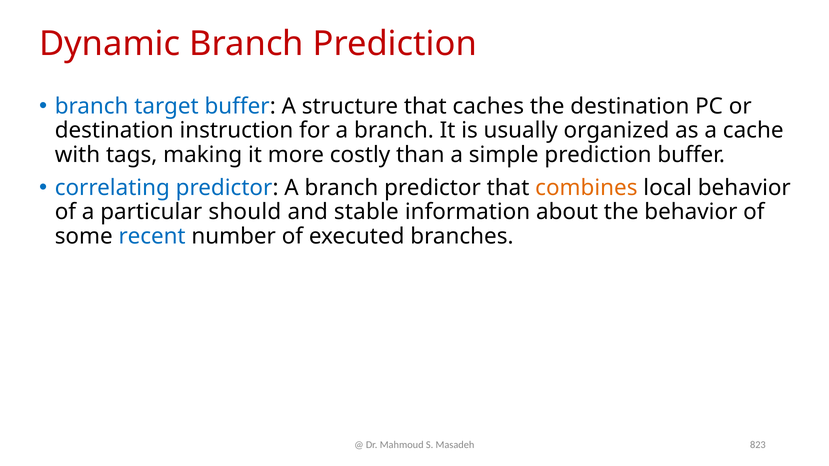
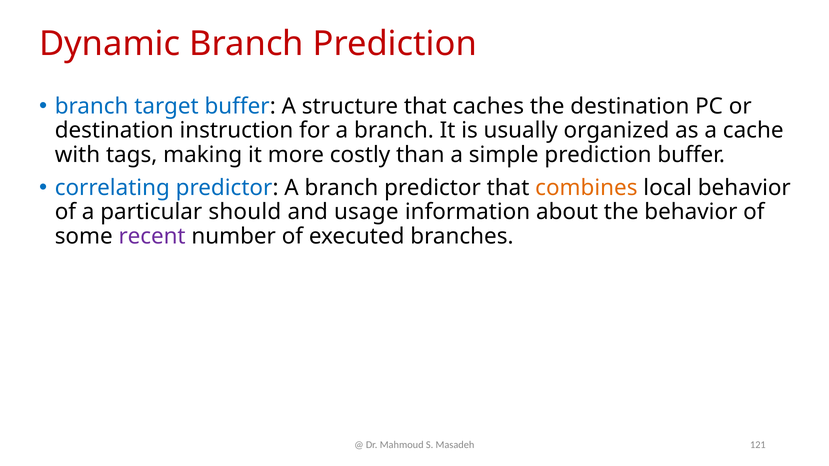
stable: stable -> usage (366, 212)
recent colour: blue -> purple (152, 237)
823: 823 -> 121 (758, 445)
